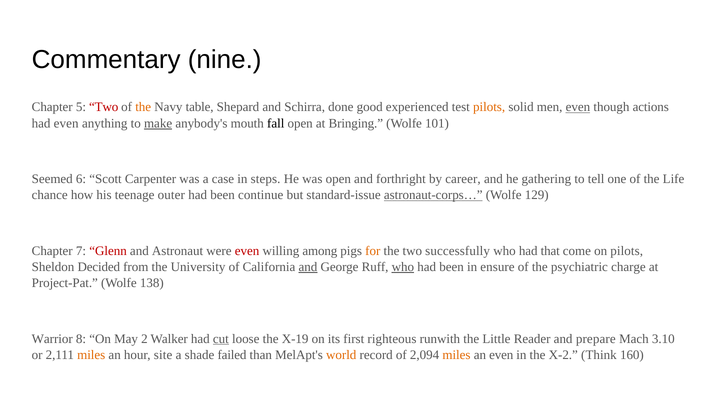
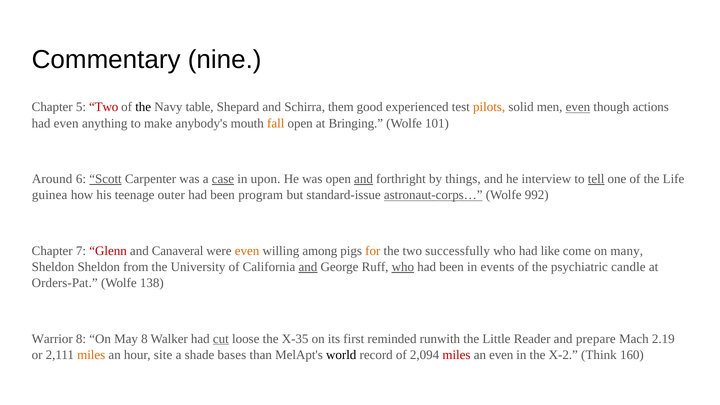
the colour: orange -> black (143, 107)
done: done -> them (341, 107)
make underline: present -> none (158, 123)
fall colour: black -> orange (276, 123)
Seemed: Seemed -> Around (52, 179)
Scott underline: none -> present (105, 179)
case underline: none -> present (223, 179)
steps: steps -> upon (266, 179)
and underline: none -> present (364, 179)
career: career -> things (463, 179)
gathering: gathering -> interview (546, 179)
tell underline: none -> present (596, 179)
chance: chance -> guinea (50, 195)
continue: continue -> program (261, 195)
129: 129 -> 992 (537, 195)
Astronaut: Astronaut -> Canaveral (178, 251)
even colour: red -> orange (247, 251)
that: that -> like (550, 251)
on pilots: pilots -> many (627, 251)
Sheldon Decided: Decided -> Sheldon (99, 267)
ensure: ensure -> events (497, 267)
charge: charge -> candle (628, 267)
Project-Pat: Project-Pat -> Orders-Pat (65, 283)
May 2: 2 -> 8 (144, 339)
X-19: X-19 -> X-35 (295, 339)
righteous: righteous -> reminded (392, 339)
3.10: 3.10 -> 2.19 (663, 339)
failed: failed -> bases (232, 355)
world colour: orange -> black (341, 355)
miles colour: orange -> red (456, 355)
